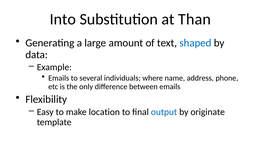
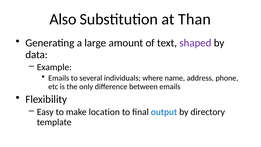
Into: Into -> Also (63, 19)
shaped colour: blue -> purple (195, 43)
originate: originate -> directory (208, 112)
